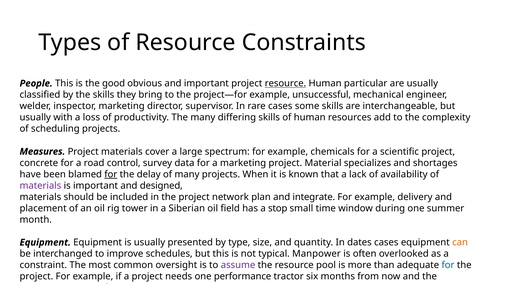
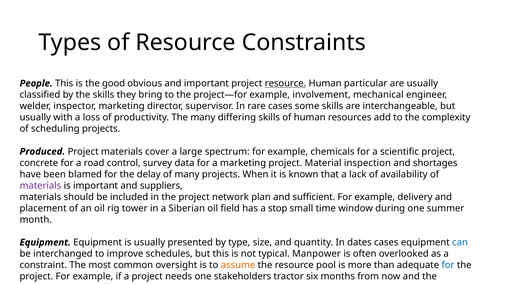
unsuccessful: unsuccessful -> involvement (322, 95)
Measures: Measures -> Produced (42, 152)
specializes: specializes -> inspection (367, 163)
for underline: present -> none (111, 175)
designed: designed -> suppliers (161, 186)
integrate: integrate -> sufficient (314, 197)
can colour: orange -> blue (460, 243)
assume colour: purple -> orange (238, 266)
performance: performance -> stakeholders (243, 277)
